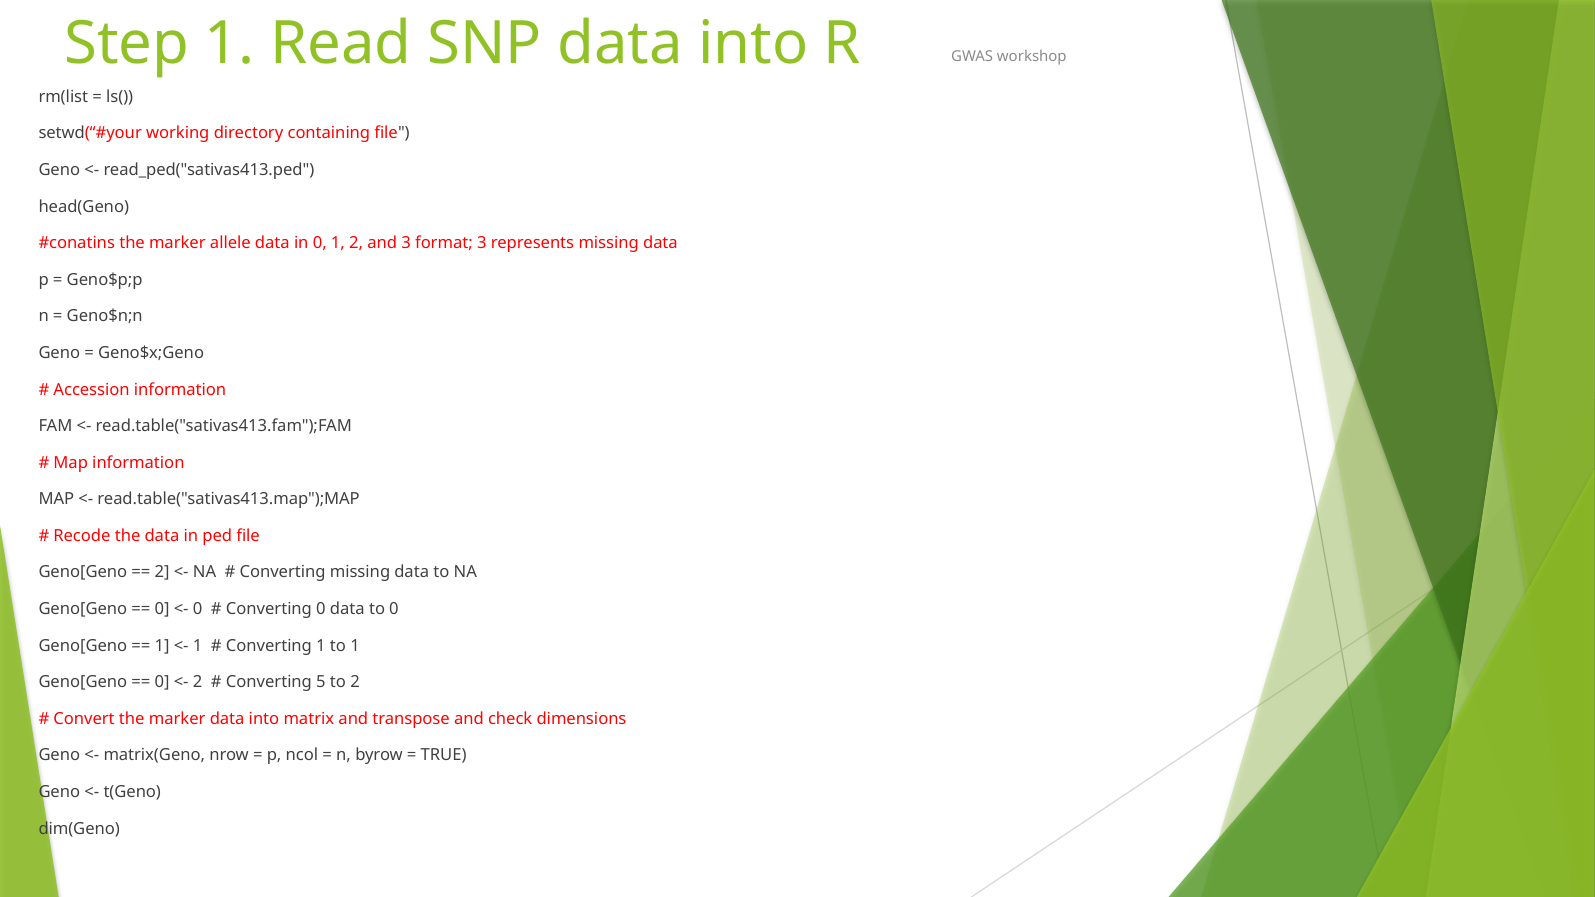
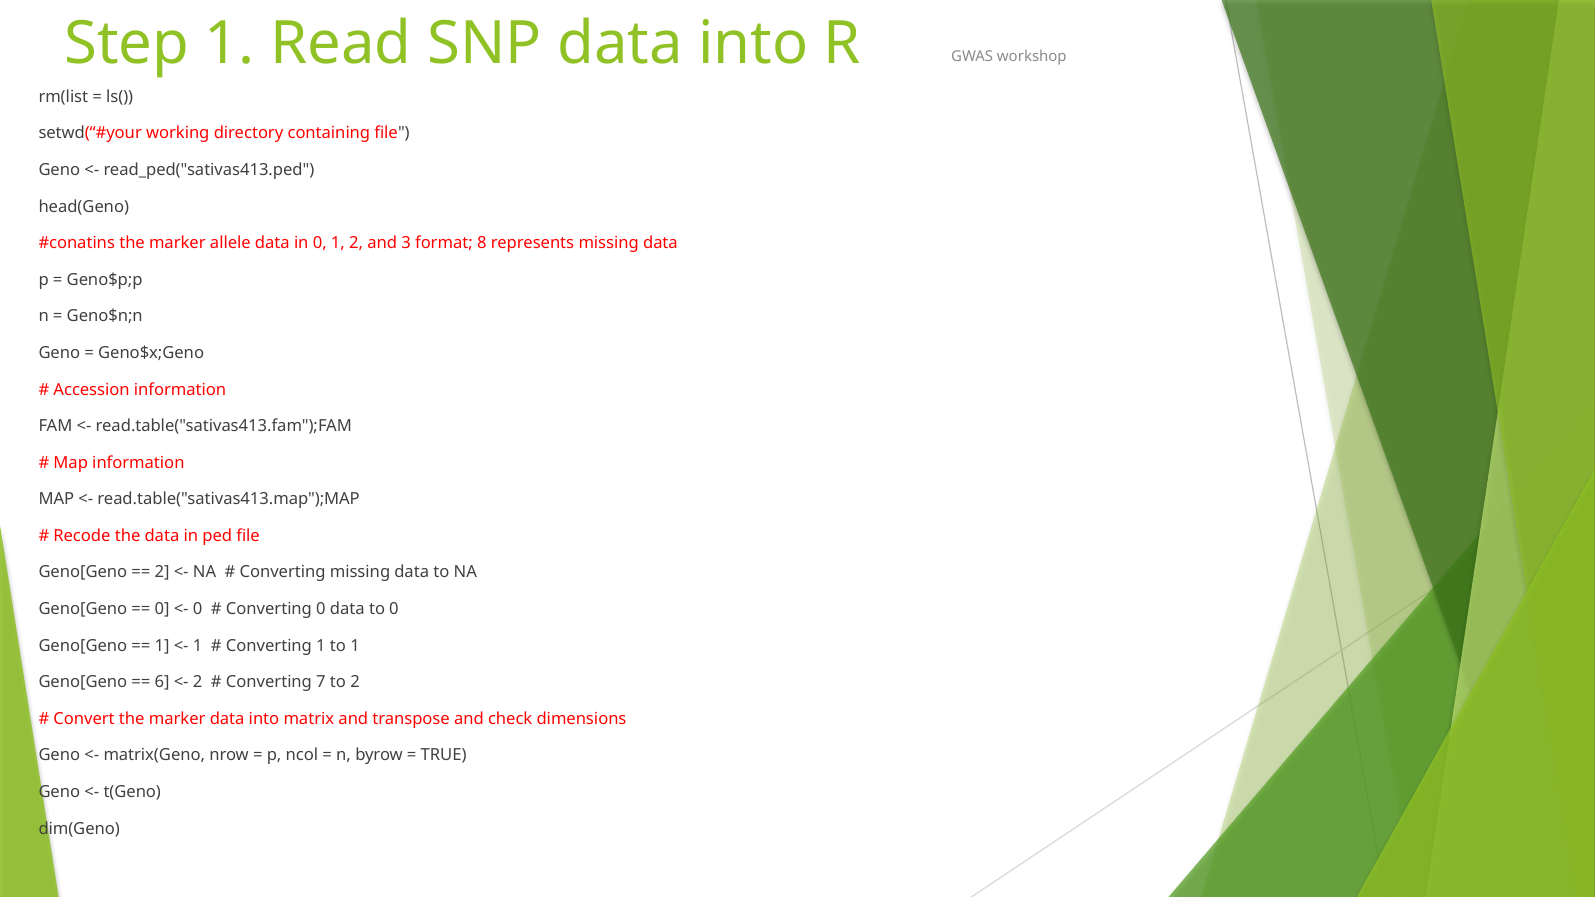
format 3: 3 -> 8 (482, 243)
0: 0 -> 6 (162, 682)
5: 5 -> 7 (321, 682)
